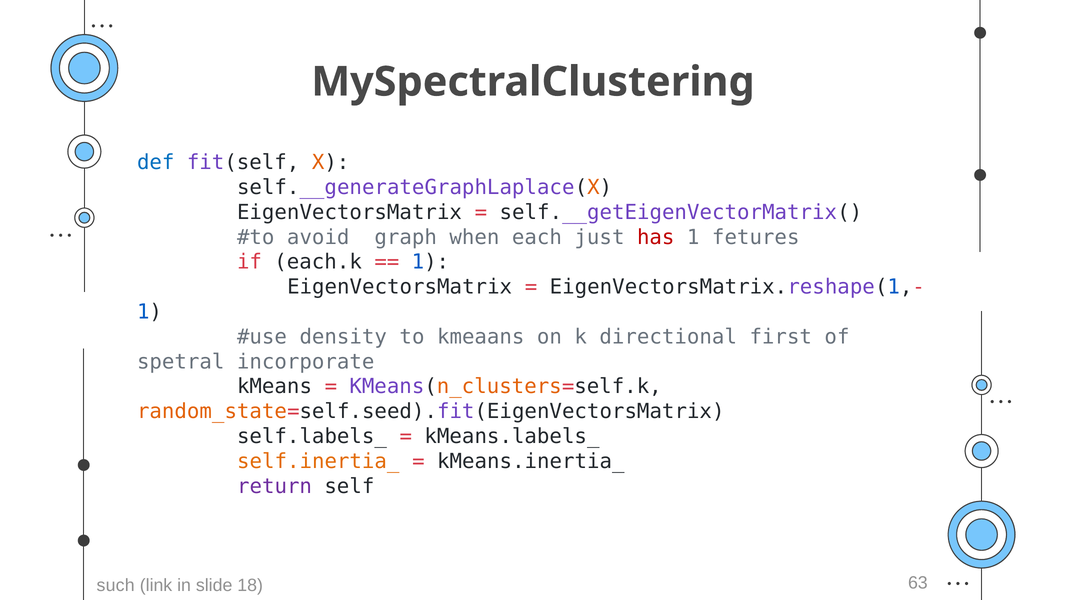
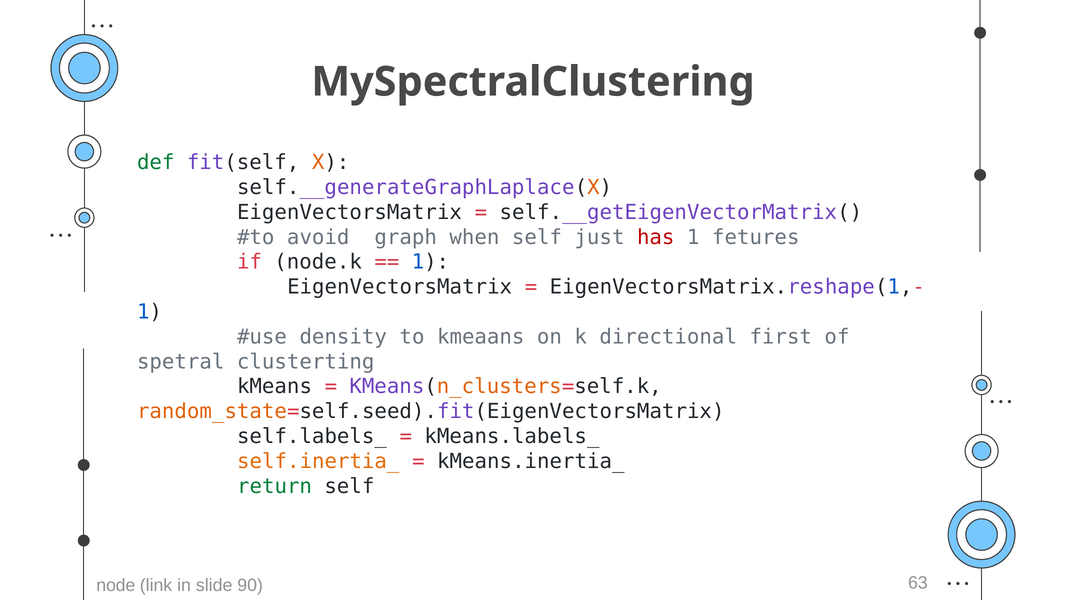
def colour: blue -> green (156, 162)
when each: each -> self (537, 237)
each.k: each.k -> node.k (318, 262)
incorporate: incorporate -> clusterting (306, 361)
return colour: purple -> green (275, 486)
such: such -> node (116, 585)
18: 18 -> 90 (250, 585)
